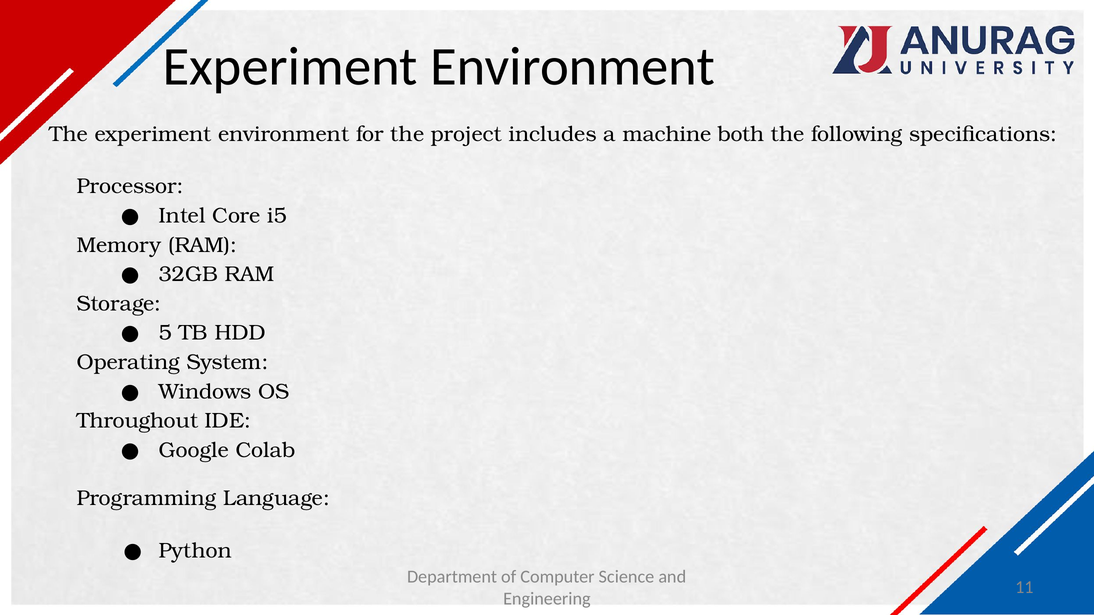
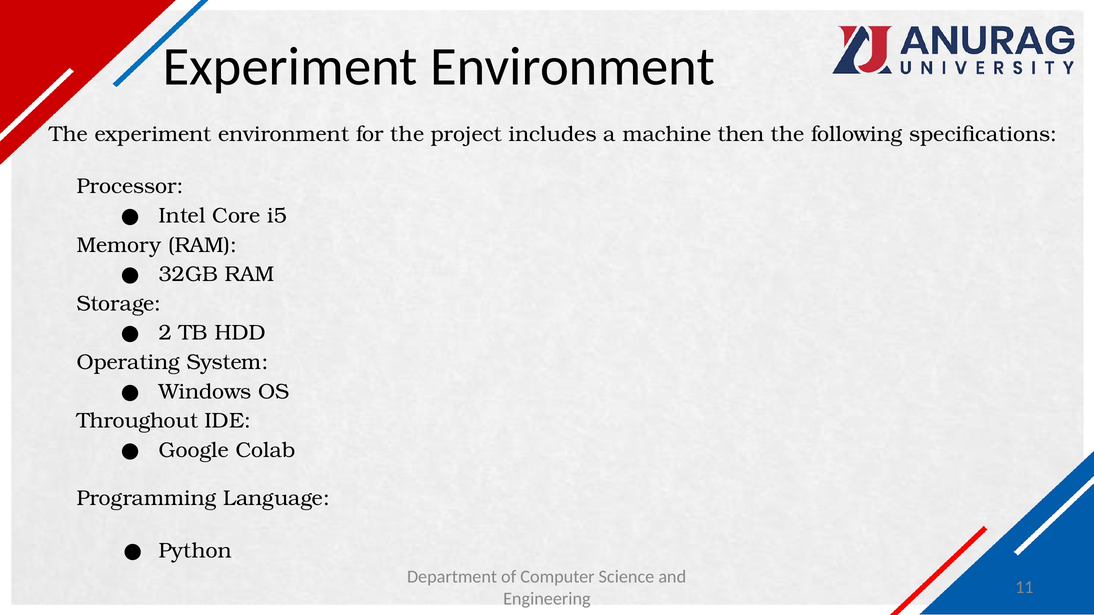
both: both -> then (741, 134)
5: 5 -> 2 (165, 333)
